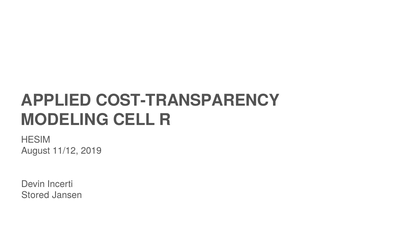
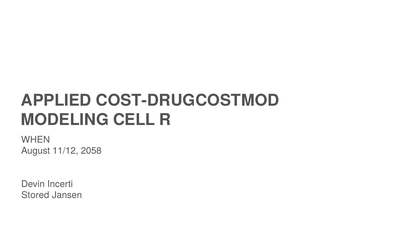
COST-TRANSPARENCY: COST-TRANSPARENCY -> COST-DRUGCOSTMOD (188, 101)
HESIM: HESIM -> WHEN (36, 140)
2019: 2019 -> 2058 (91, 151)
